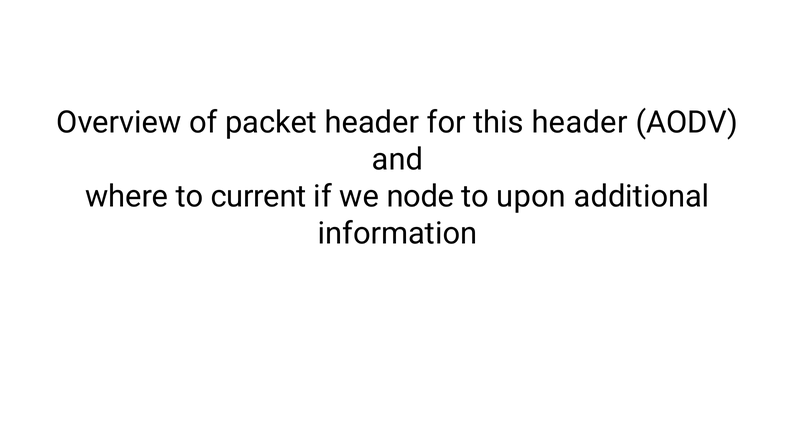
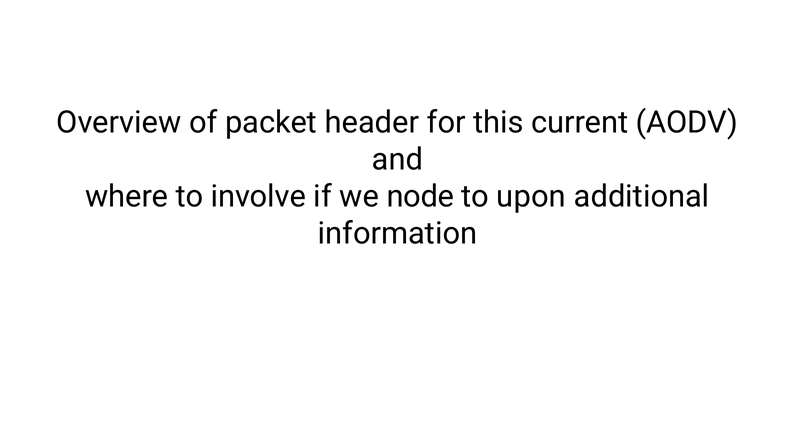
this header: header -> current (580, 123)
current: current -> involve (258, 197)
